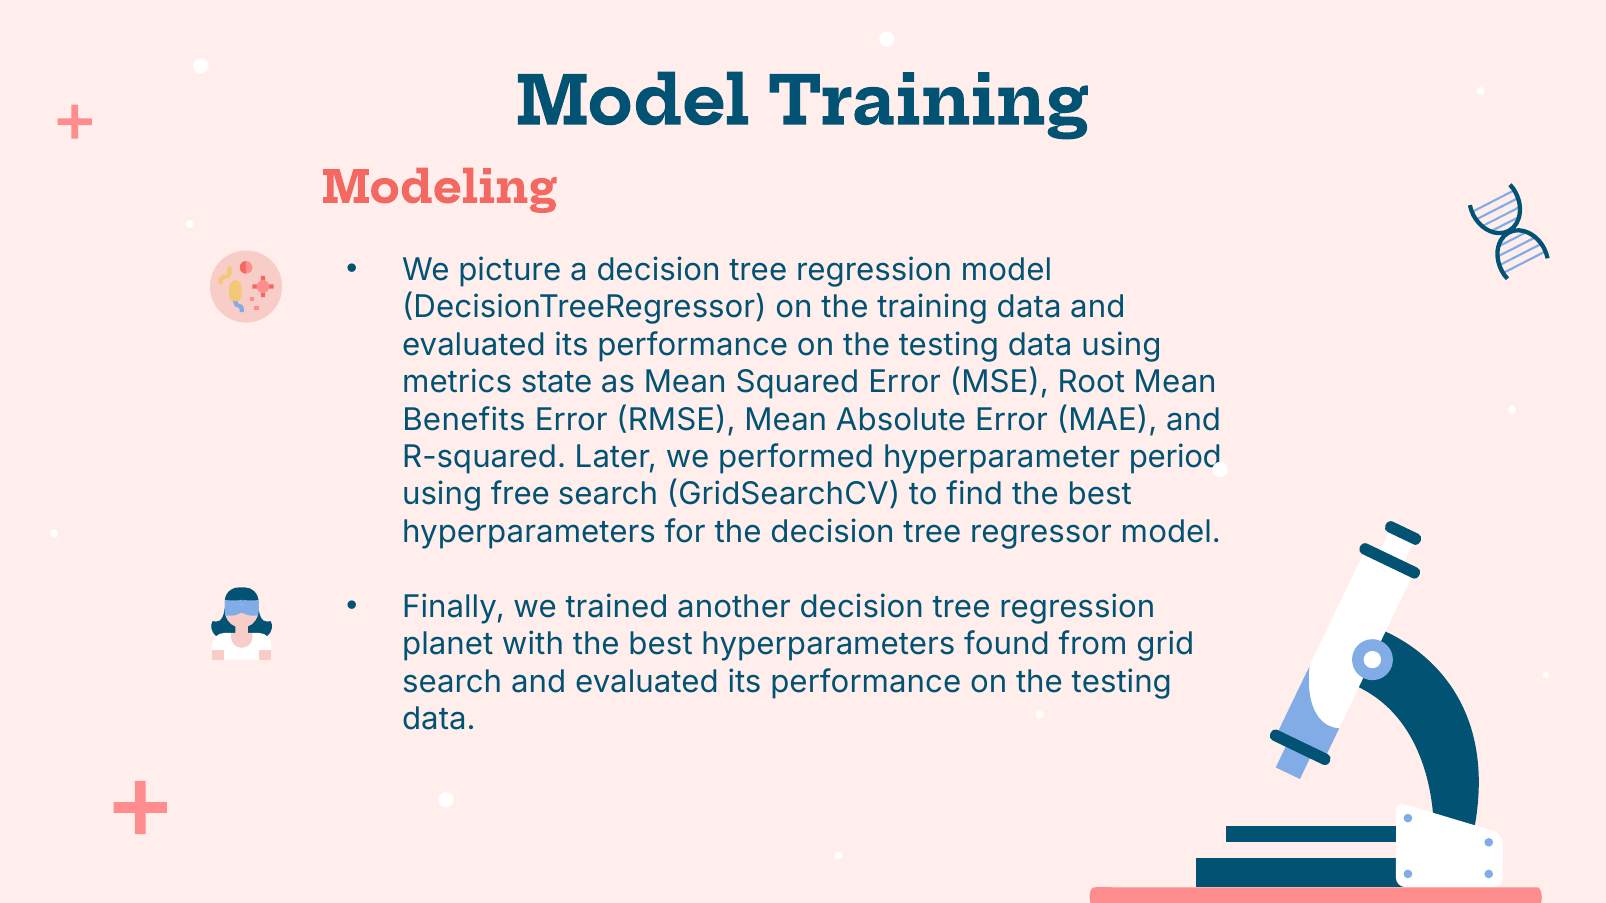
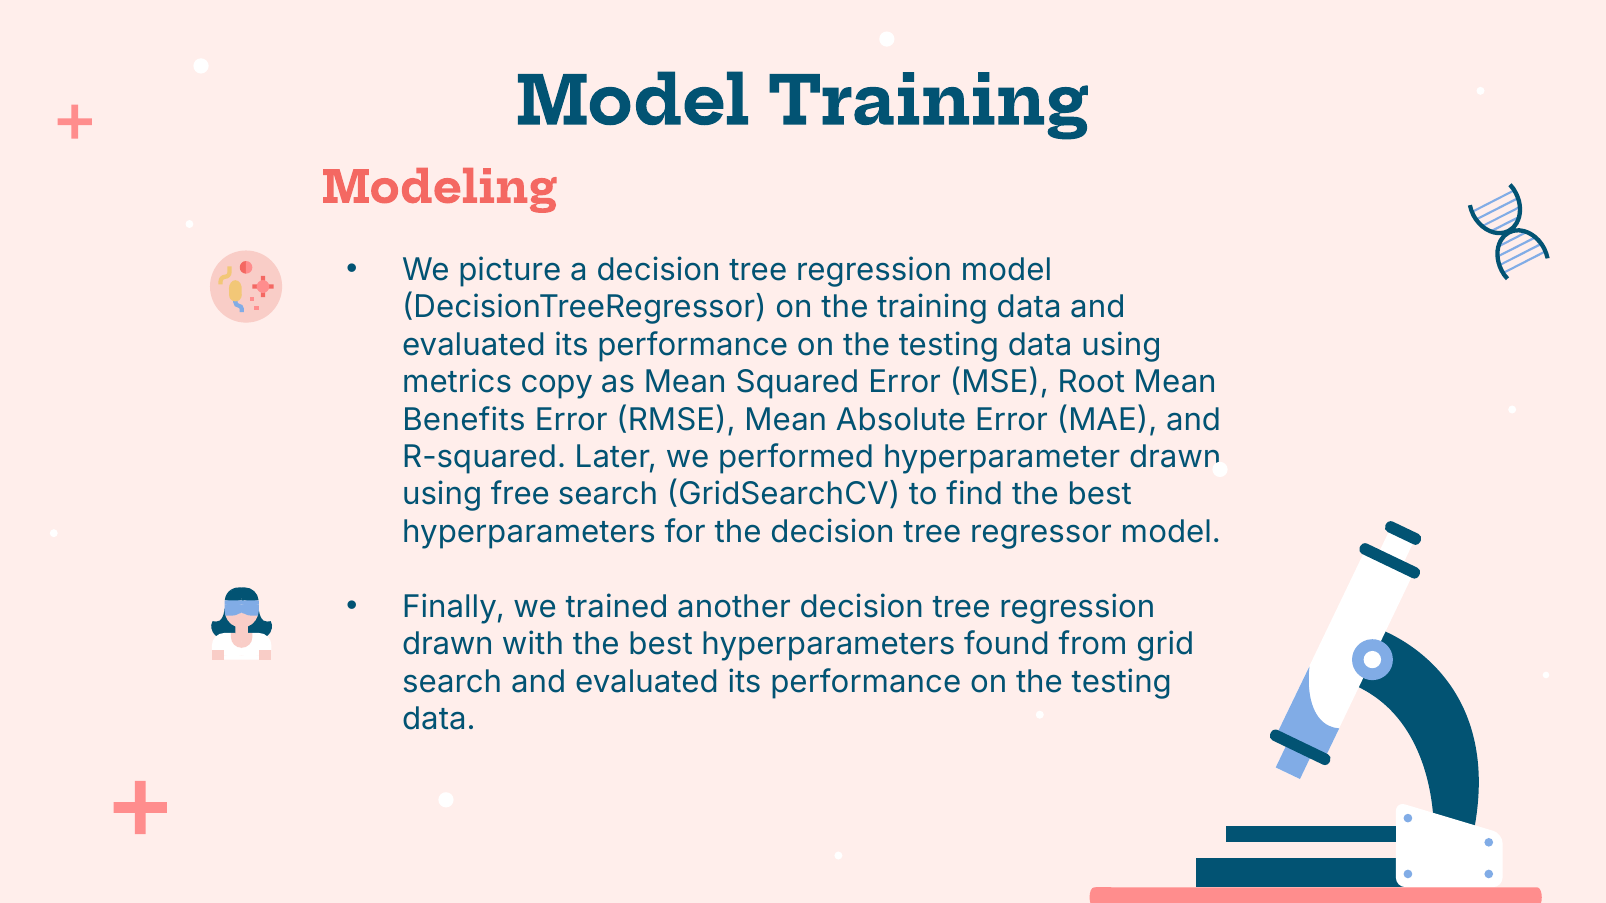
state: state -> copy (557, 382)
hyperparameter period: period -> drawn (1175, 457)
planet: planet -> drawn (448, 645)
